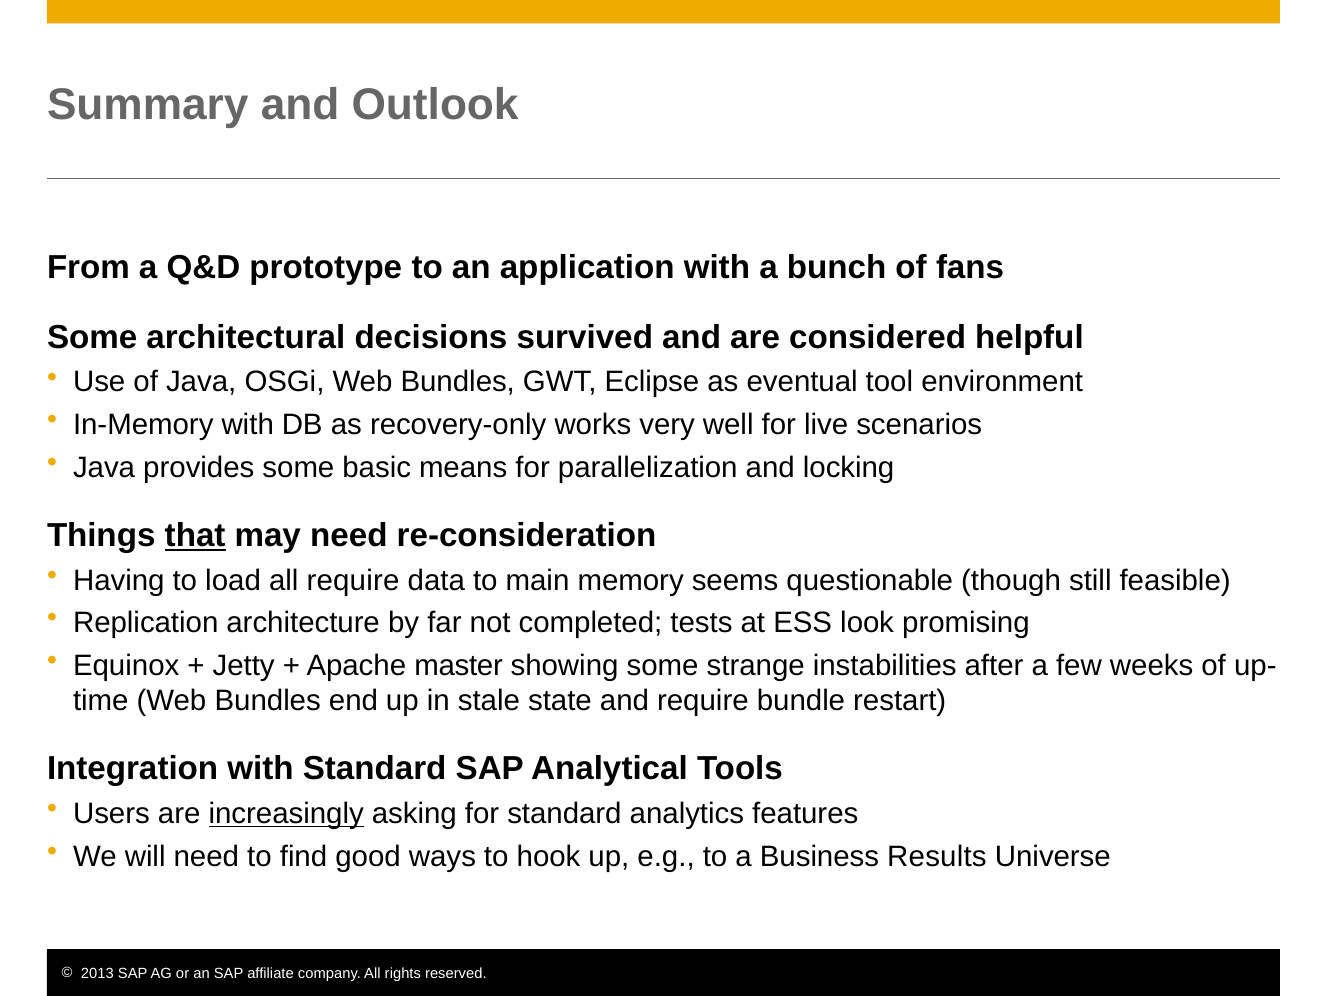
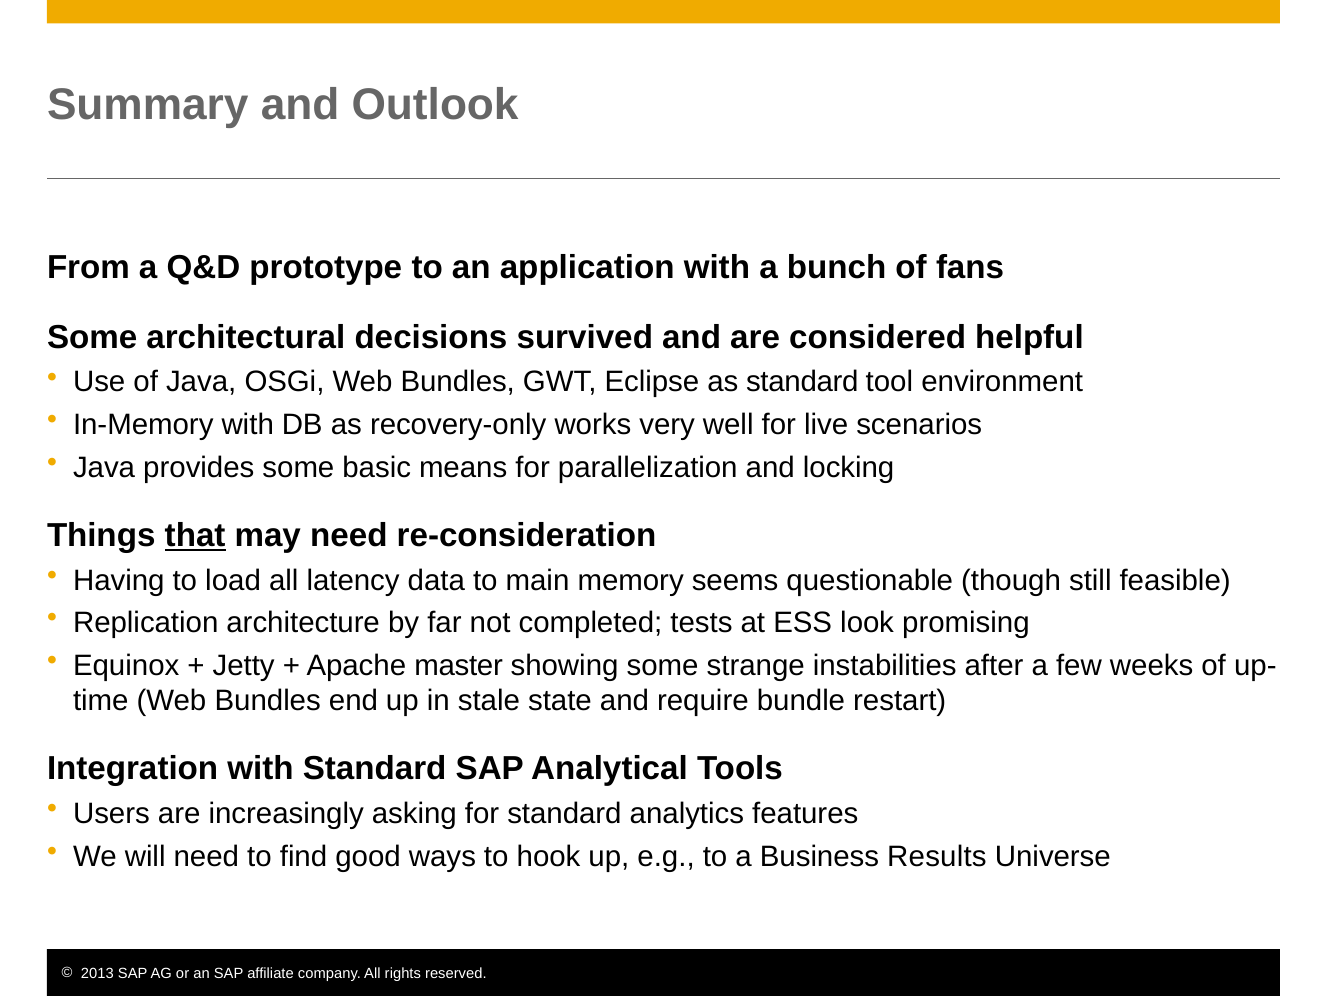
as eventual: eventual -> standard (802, 382)
all require: require -> latency (353, 580)
increasingly underline: present -> none (286, 813)
